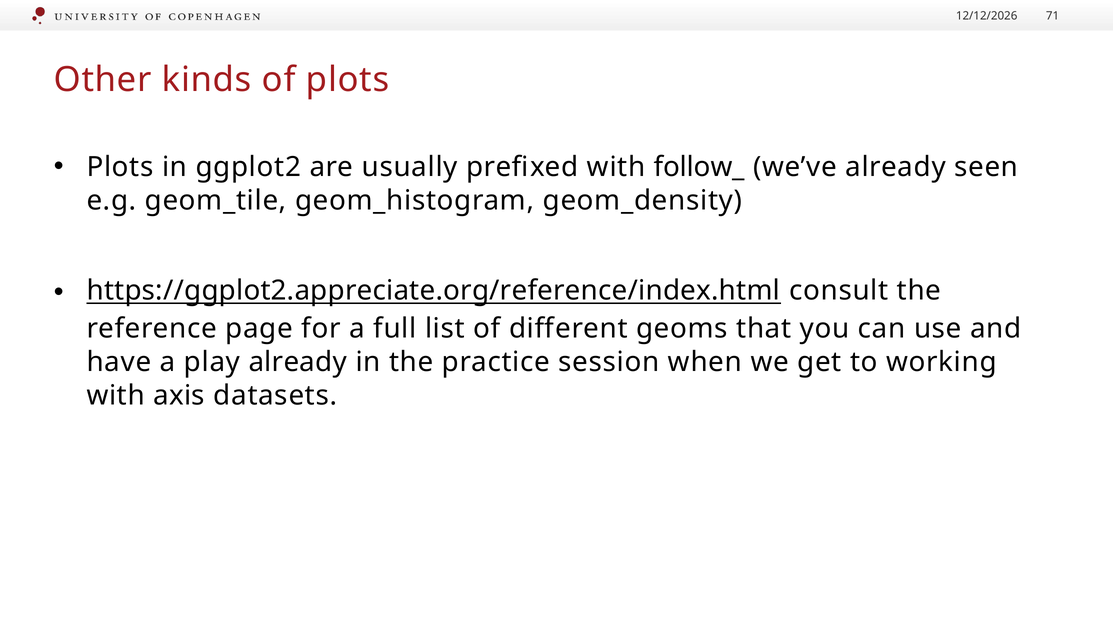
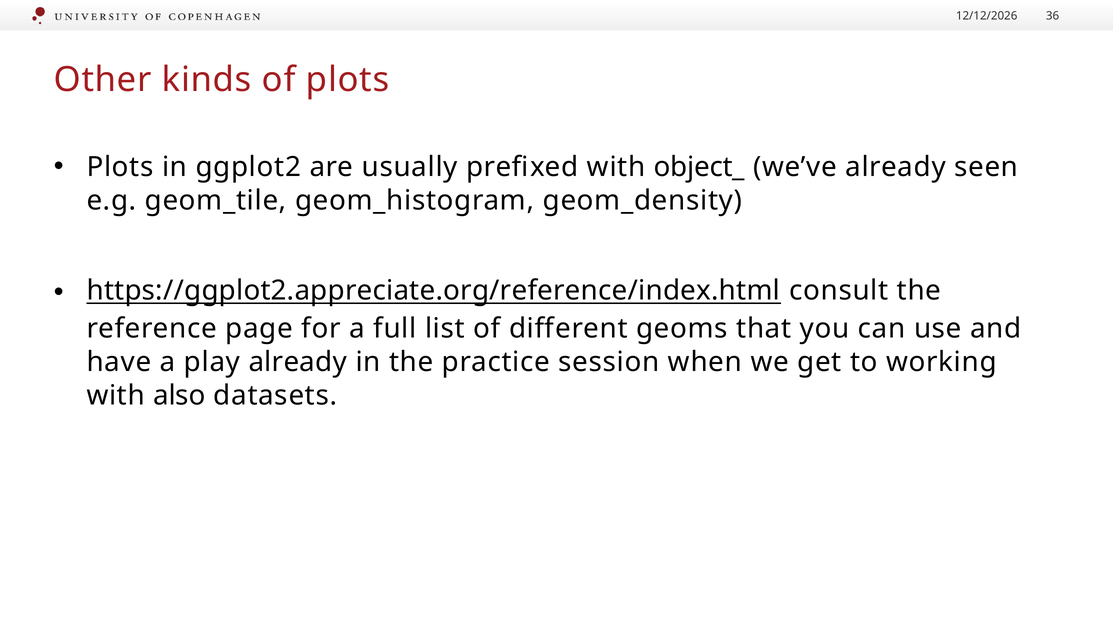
71: 71 -> 36 (1053, 16)
follow_: follow_ -> object_ (699, 167)
axis: axis -> also (179, 395)
